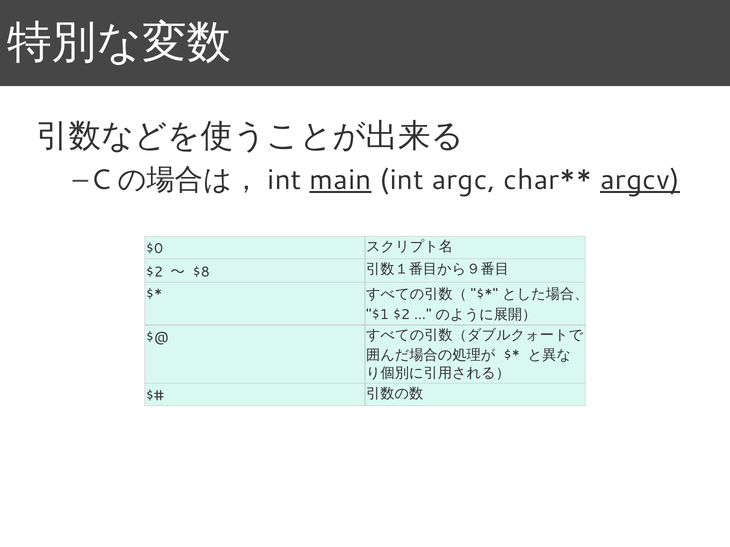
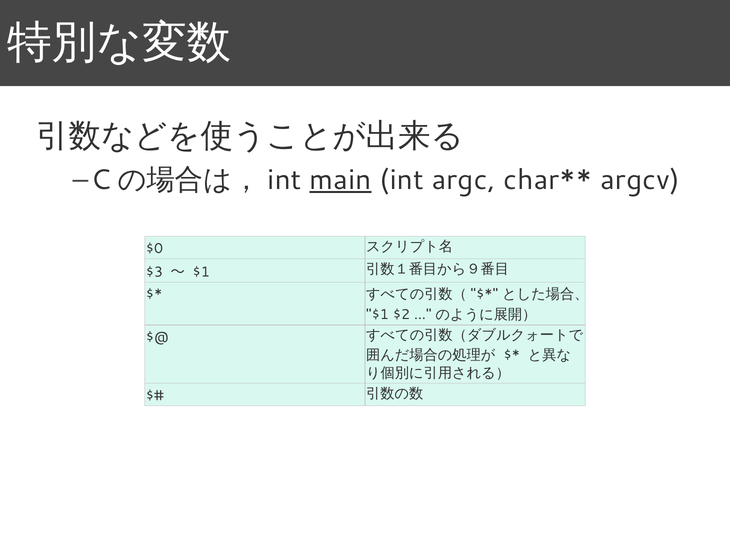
argcv underline: present -> none (640, 180)
$2: $2 -> $3 (154, 272)
$8: $8 -> $1 (201, 272)
